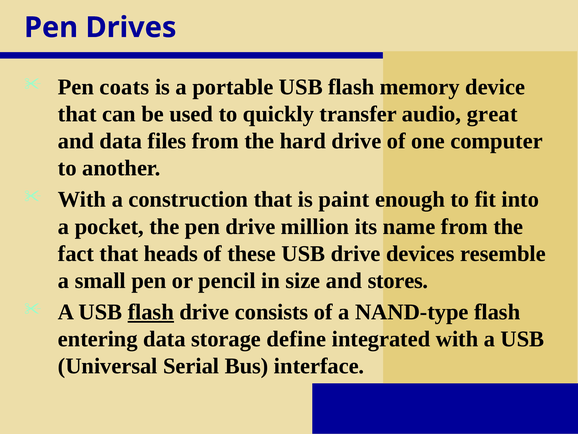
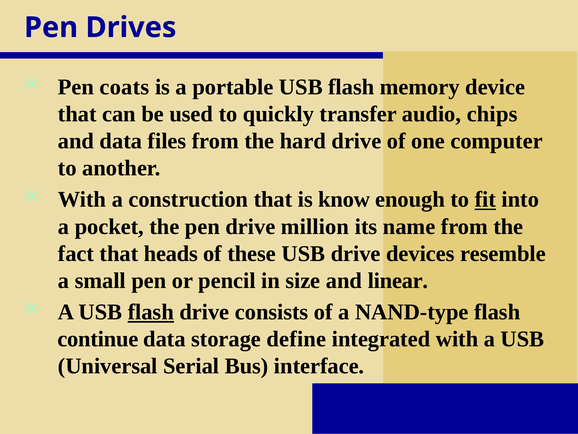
great: great -> chips (492, 114)
paint: paint -> know (344, 199)
fit underline: none -> present (485, 199)
stores: stores -> linear (398, 280)
entering: entering -> continue (98, 339)
